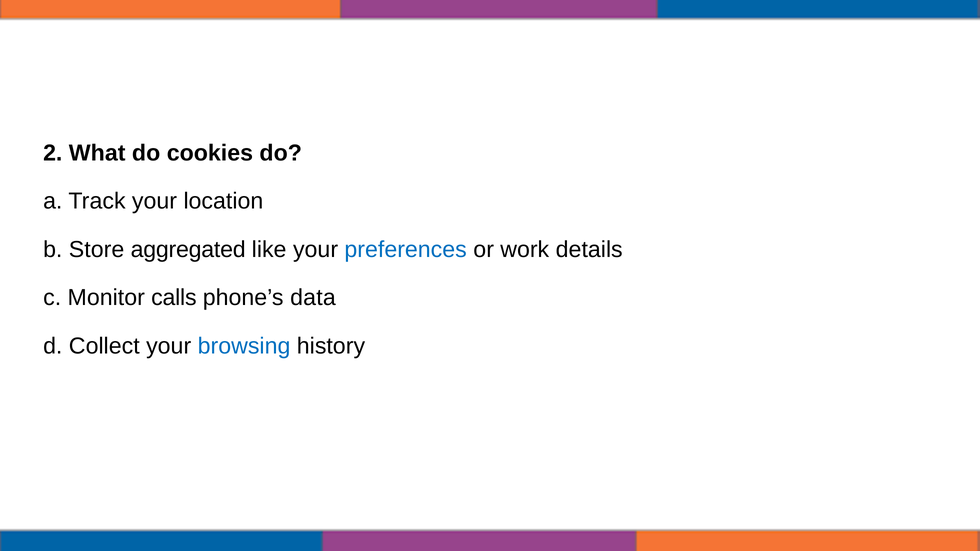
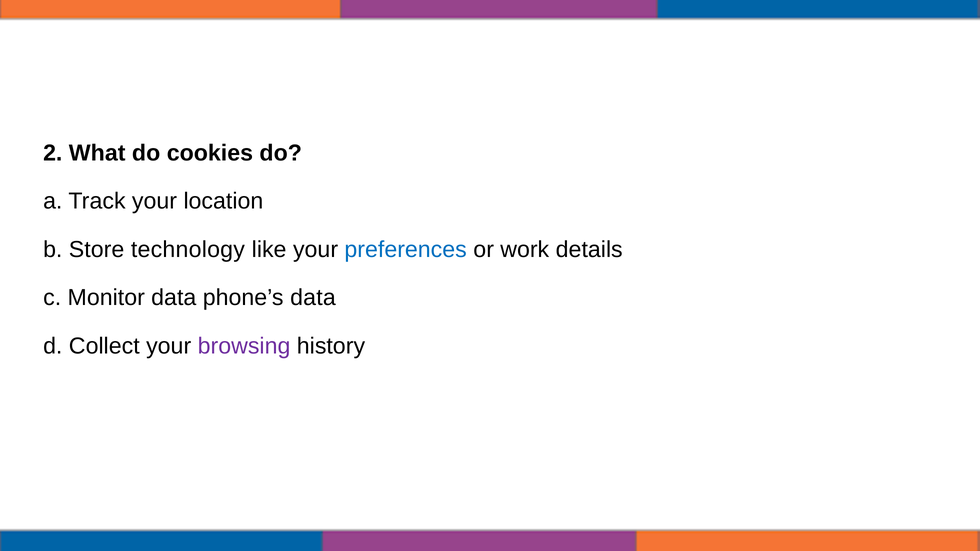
aggregated: aggregated -> technology (188, 250)
Monitor calls: calls -> data (174, 298)
browsing colour: blue -> purple (244, 346)
